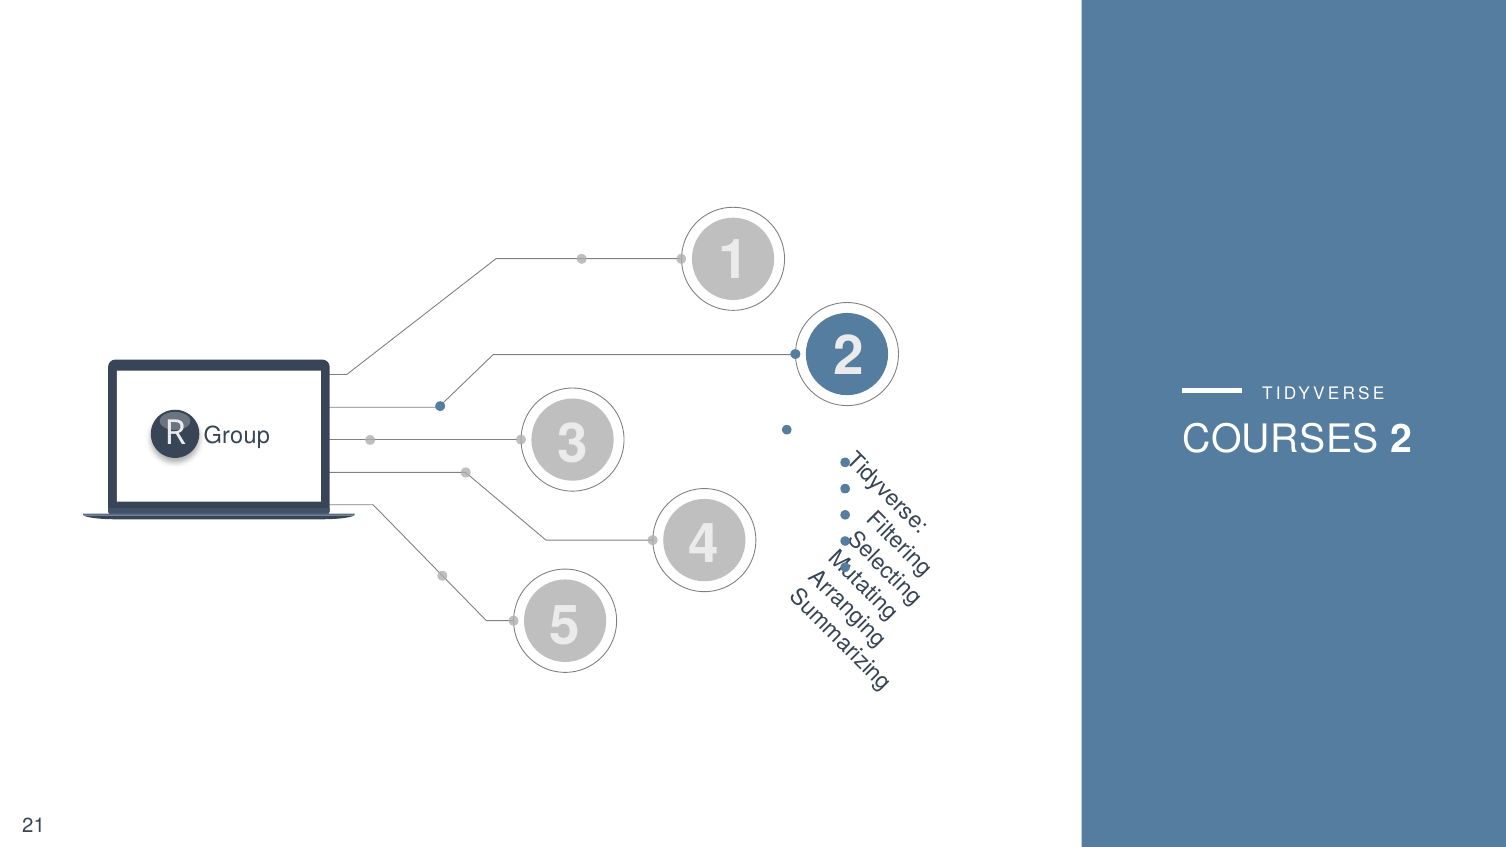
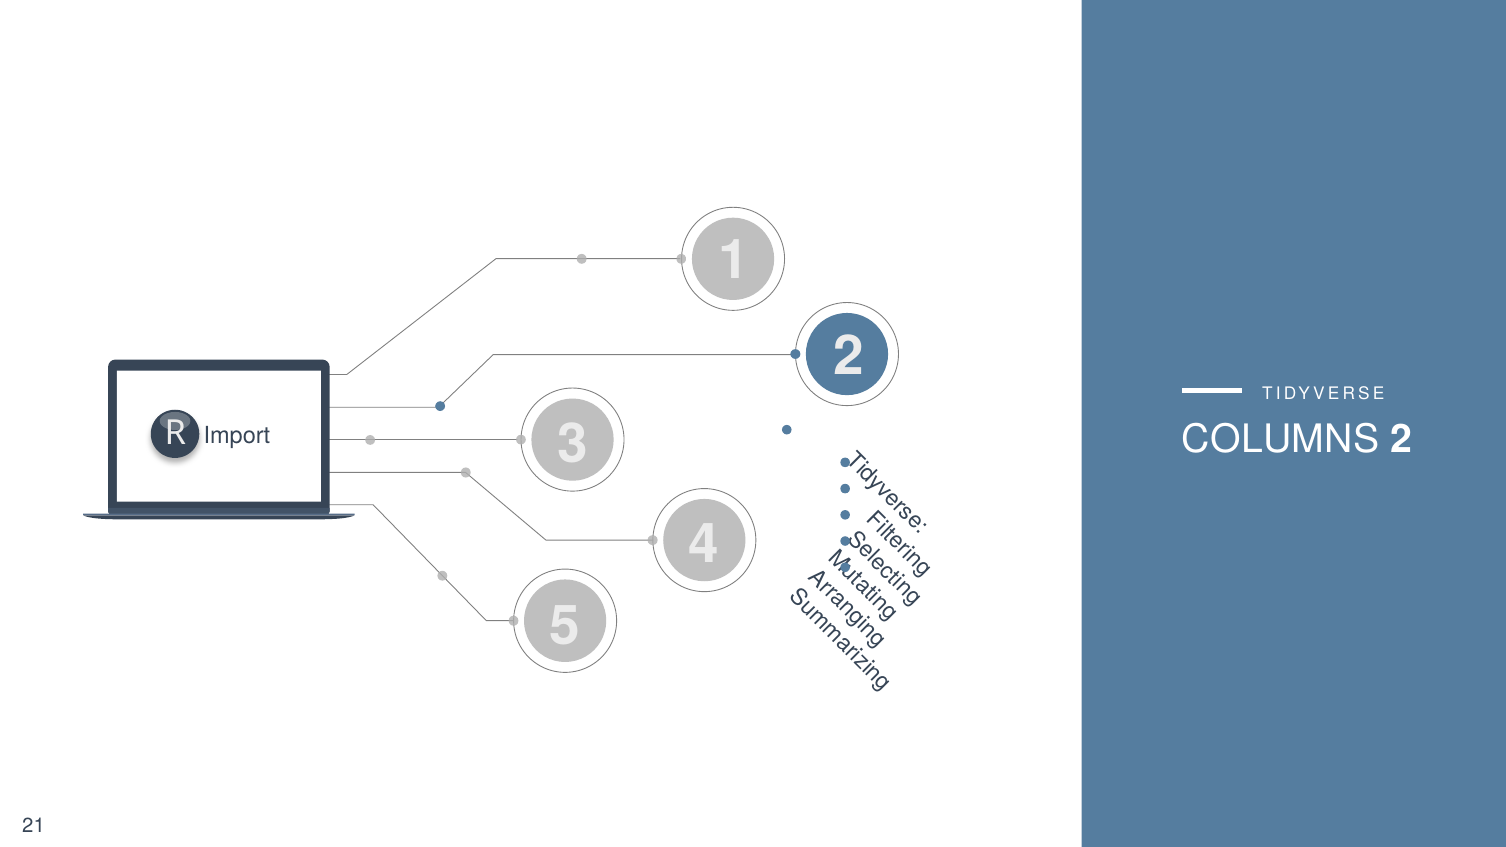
Group: Group -> Import (237, 436)
COURSES: COURSES -> COLUMNS (1281, 439)
